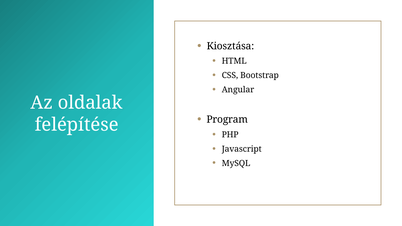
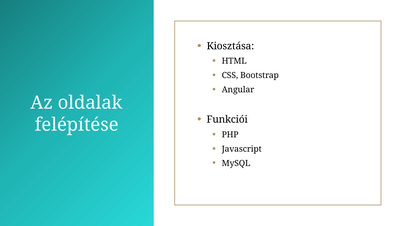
Program: Program -> Funkciói (227, 120)
